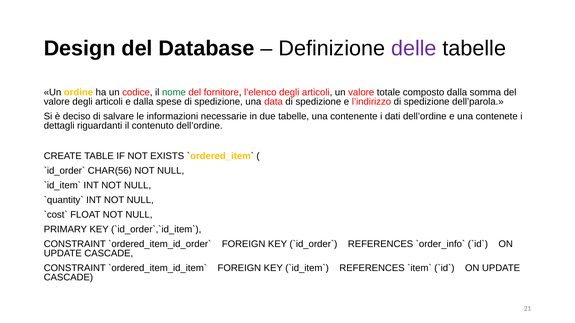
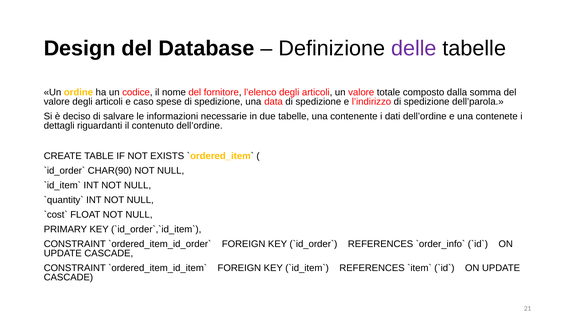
nome colour: green -> black (174, 92)
e dalla: dalla -> caso (143, 102)
CHAR(56: CHAR(56 -> CHAR(90 (110, 171)
